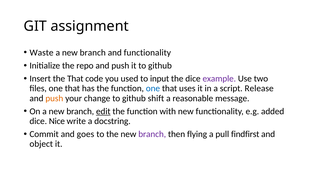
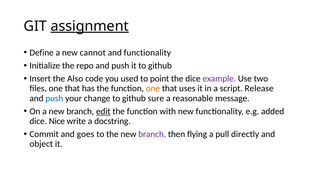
assignment underline: none -> present (90, 26)
Waste: Waste -> Define (42, 53)
branch: branch -> cannot (93, 53)
the That: That -> Also (75, 79)
input: input -> point (160, 79)
one colour: blue -> orange (153, 88)
push colour: orange -> blue (54, 98)
shift: shift -> sure (156, 98)
findfirst: findfirst -> directly (245, 134)
